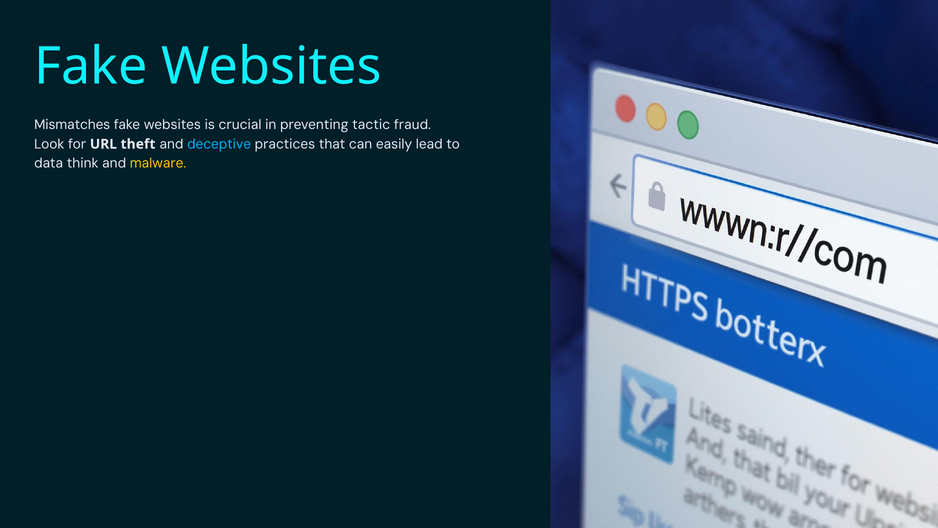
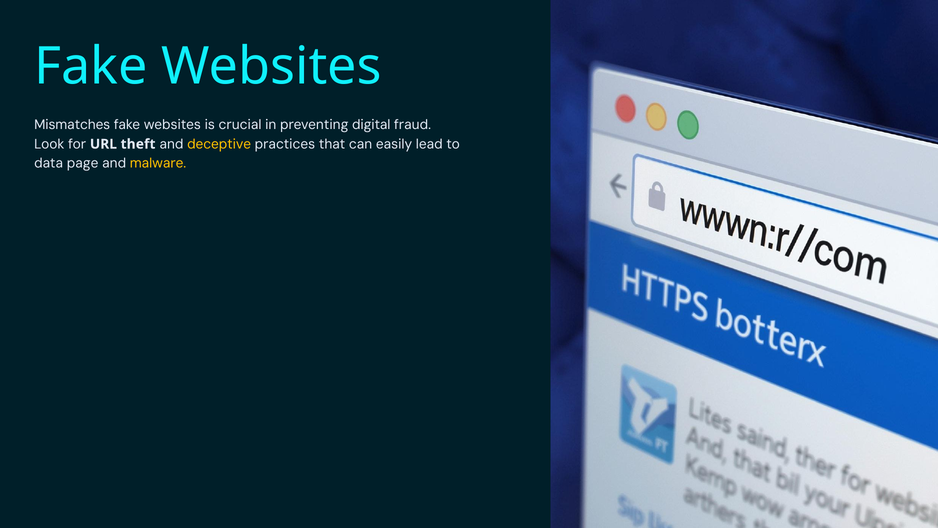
tactic: tactic -> digital (371, 125)
deceptive colour: light blue -> yellow (219, 144)
think: think -> page (83, 163)
